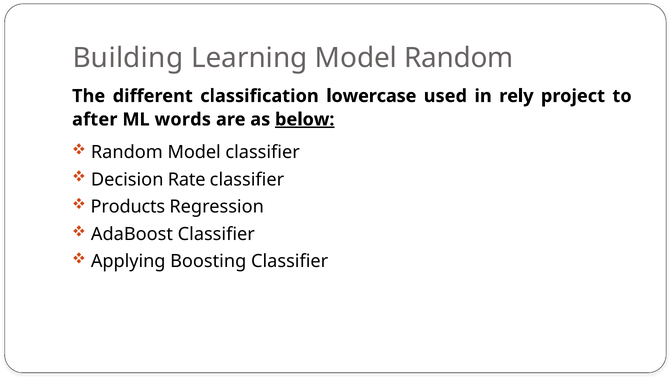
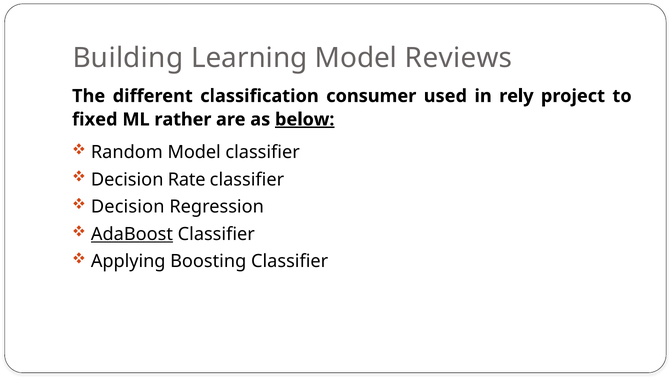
Model Random: Random -> Reviews (459, 58)
lowercase: lowercase -> consumer (371, 96)
after: after -> fixed (95, 119)
words: words -> rather (183, 119)
Products: Products -> Decision (128, 207)
AdaBoost underline: none -> present (132, 234)
